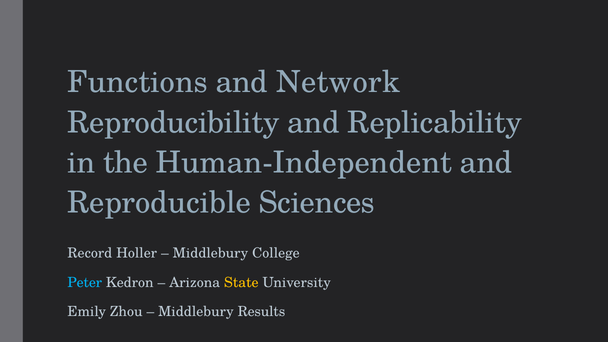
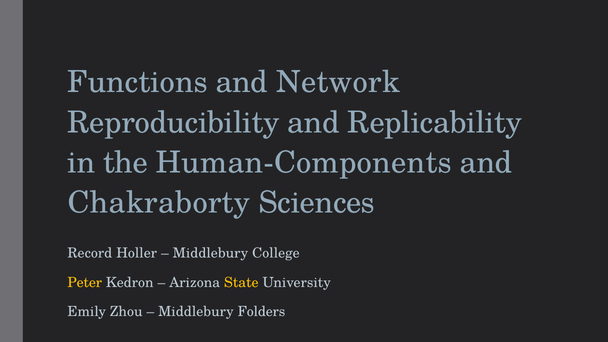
Human-Independent: Human-Independent -> Human-Components (304, 163)
Reproducible: Reproducible -> Chakraborty (159, 203)
Peter colour: light blue -> yellow (85, 283)
Results: Results -> Folders (261, 312)
